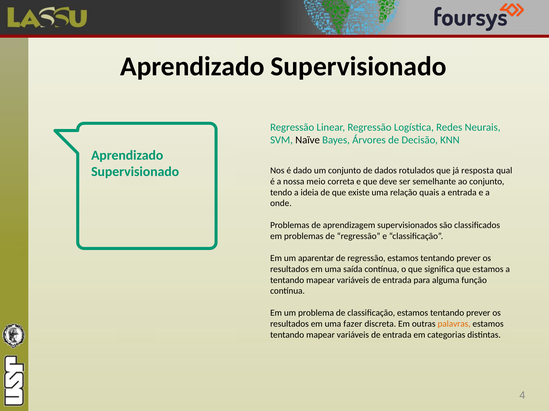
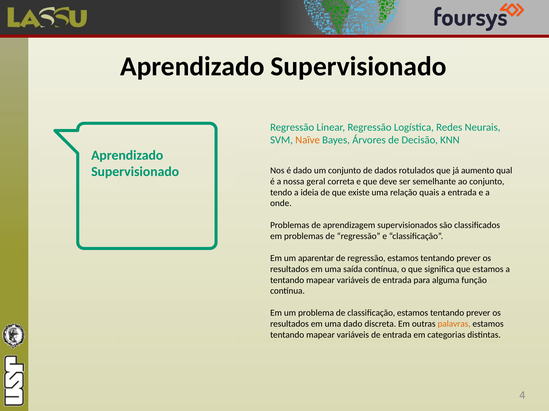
Naïve colour: black -> orange (308, 140)
resposta: resposta -> aumento (478, 171)
meio: meio -> geral (316, 182)
uma fazer: fazer -> dado (353, 324)
